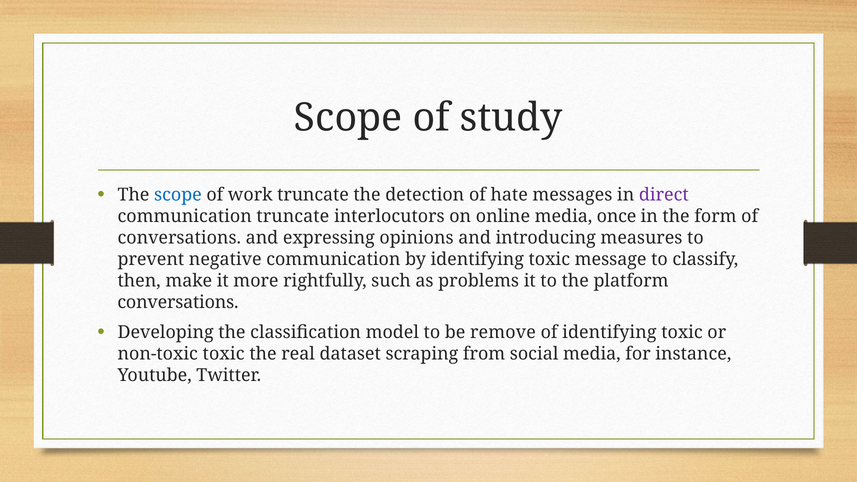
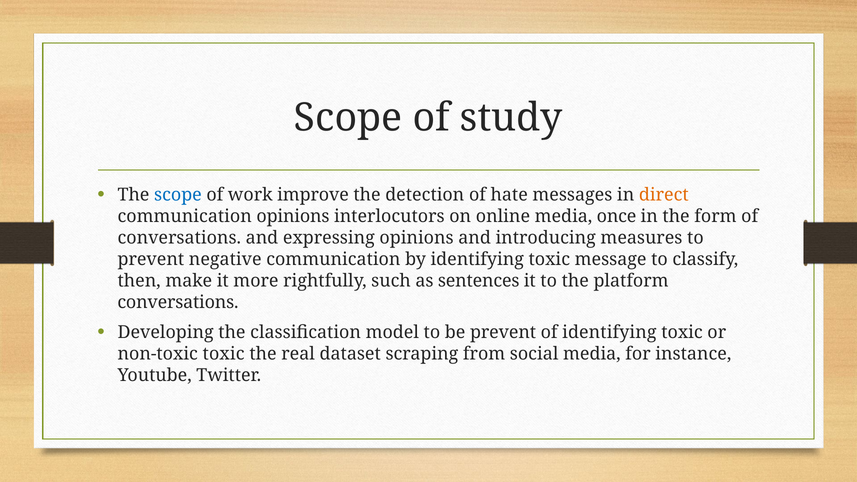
work truncate: truncate -> improve (313, 195)
direct colour: purple -> orange (664, 195)
communication truncate: truncate -> opinions (293, 216)
problems: problems -> sentences (479, 281)
be remove: remove -> prevent (503, 333)
